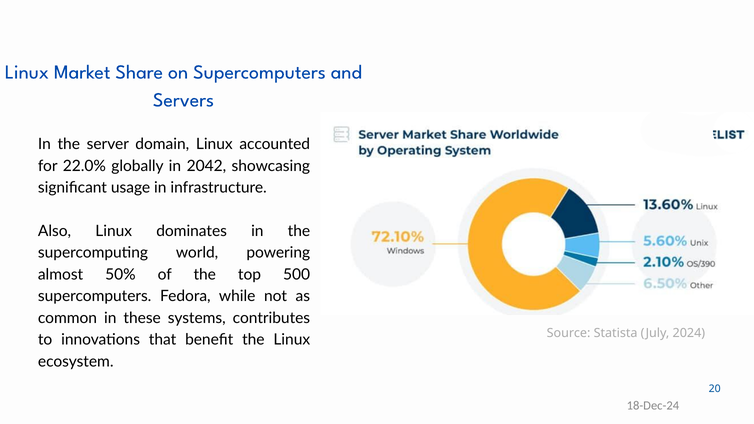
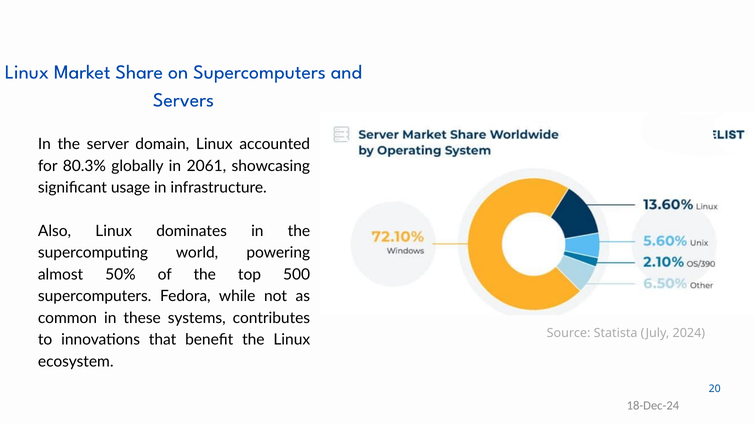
22.0%: 22.0% -> 80.3% (84, 166)
2042: 2042 -> 2061 (206, 166)
